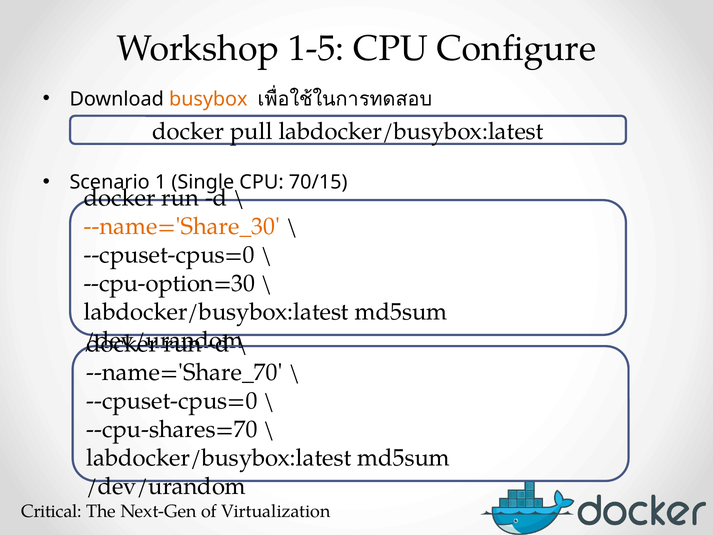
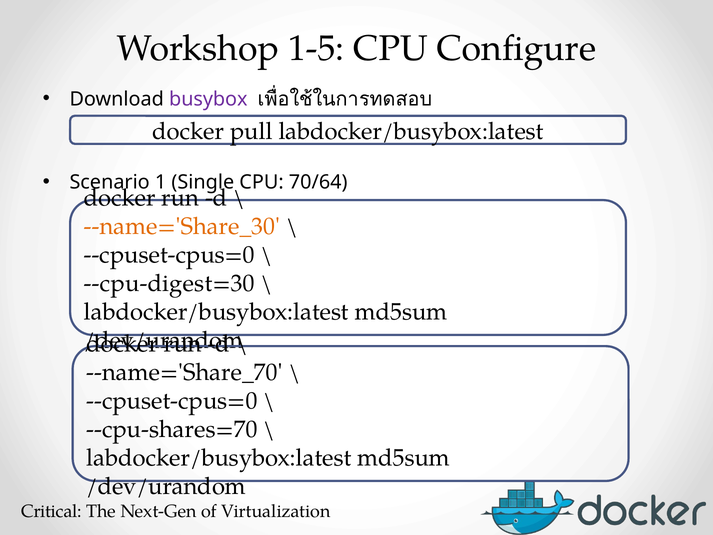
busybox colour: orange -> purple (208, 99)
70/15: 70/15 -> 70/64 (318, 182)
--cpu-option=30: --cpu-option=30 -> --cpu-digest=30 (169, 283)
